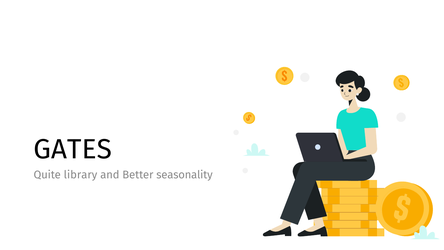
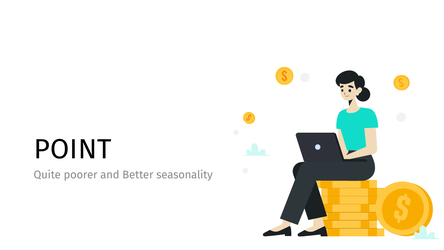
GATES: GATES -> POINT (73, 149)
library: library -> poorer (81, 175)
